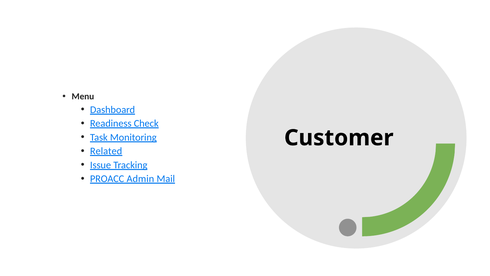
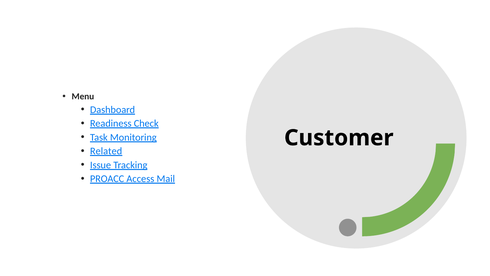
Admin: Admin -> Access (140, 179)
